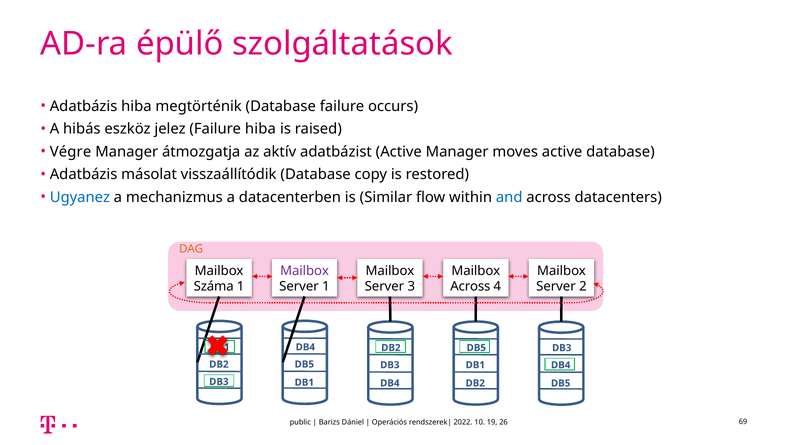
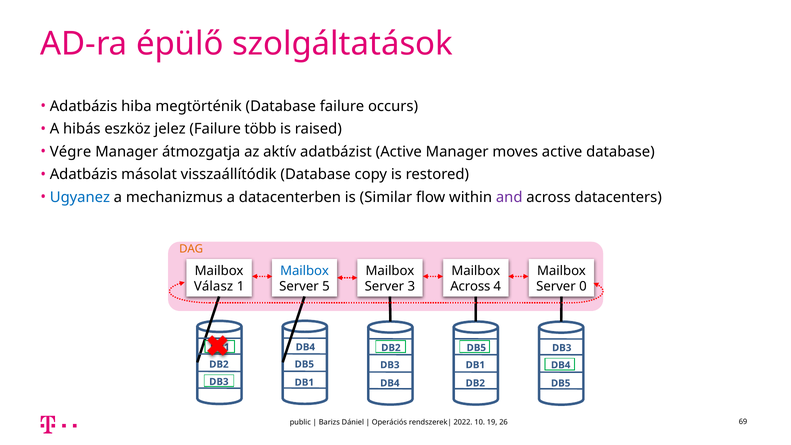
Failure hiba: hiba -> több (261, 129)
and colour: blue -> purple (509, 197)
Mailbox colour: purple -> blue (305, 271)
Száma: Száma -> Válasz (214, 287)
Server 1: 1 -> 5 (326, 287)
2: 2 -> 0 (583, 287)
